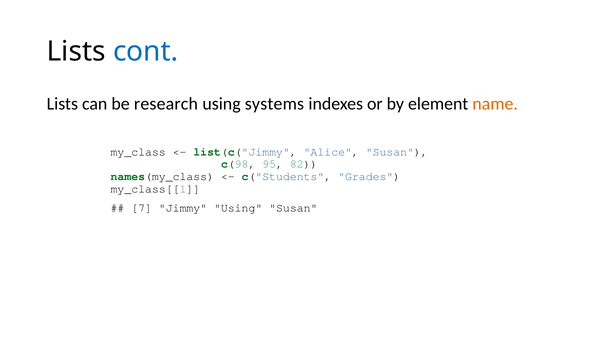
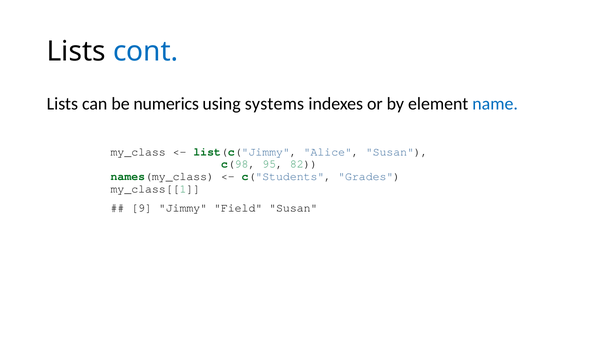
research: research -> numerics (166, 104)
name colour: orange -> blue (495, 104)
7: 7 -> 9 (142, 208)
Jimmy Using: Using -> Field (238, 208)
